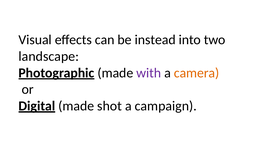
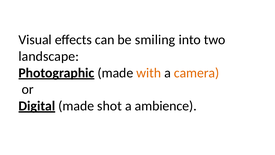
instead: instead -> smiling (155, 40)
with colour: purple -> orange (149, 73)
campaign: campaign -> ambience (166, 106)
